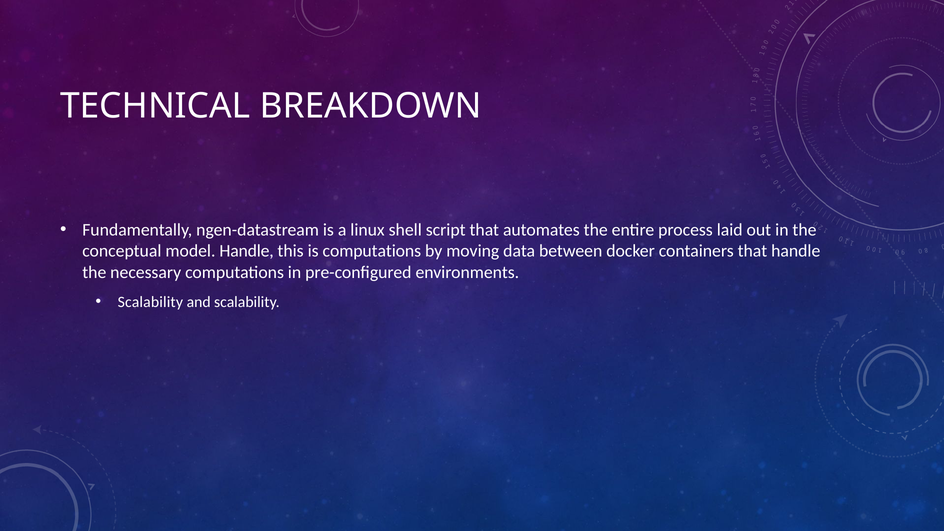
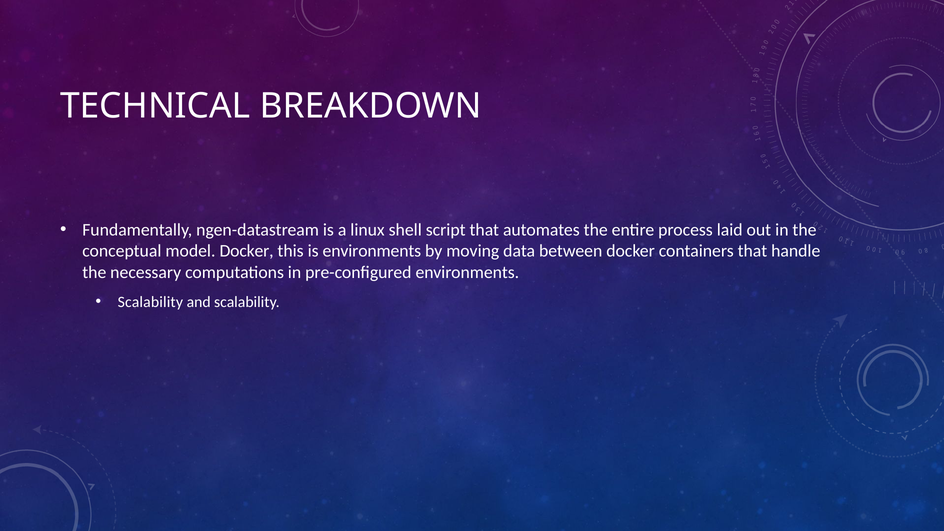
model Handle: Handle -> Docker (247, 251)
is computations: computations -> environments (372, 251)
